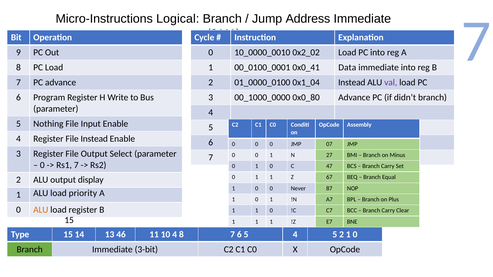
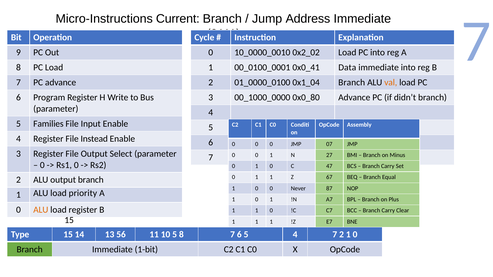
Logical: Logical -> Current (178, 19)
Instead: Instead -> Branch (352, 83)
val colour: purple -> orange (391, 83)
Nothing: Nothing -> Families (48, 124)
Rs1 7: 7 -> 0 (76, 165)
output display: display -> branch (91, 180)
46: 46 -> 56 (121, 235)
4: 4 -> 5 (175, 235)
5: 5 -> 7 (335, 235)
3-bit: 3-bit -> 1-bit (146, 250)
